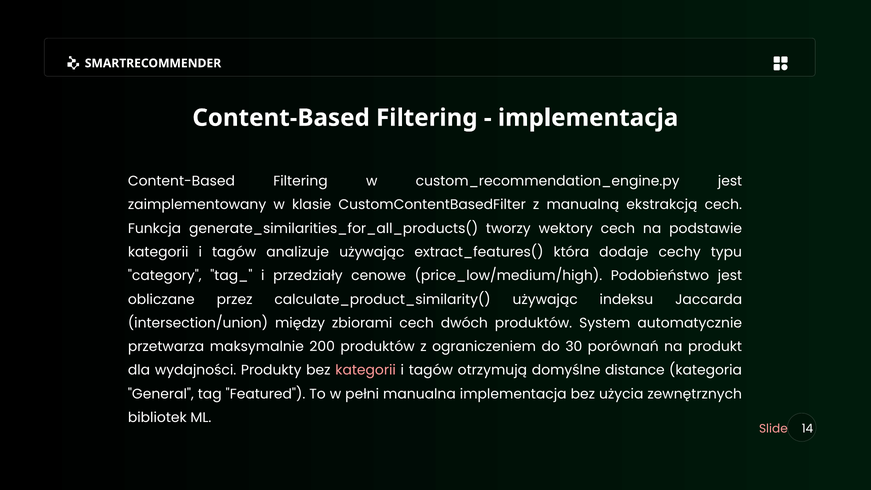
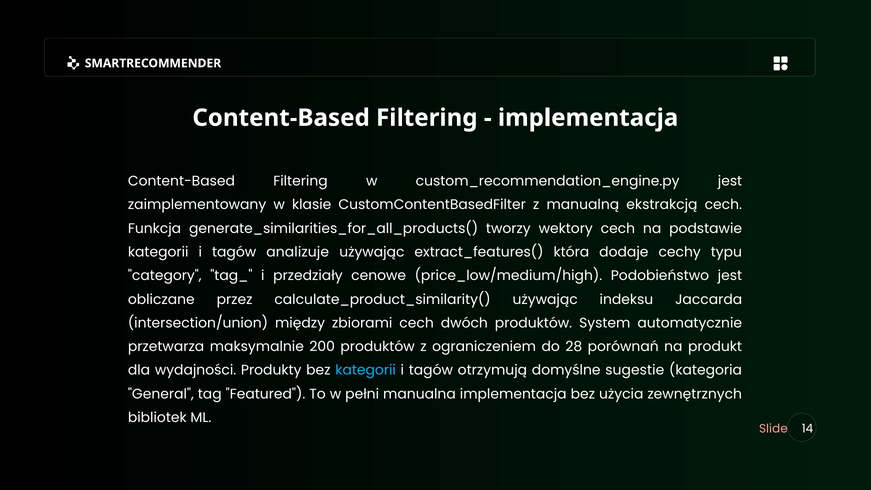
30: 30 -> 28 (574, 347)
kategorii colour: pink -> light blue (366, 370)
distance: distance -> sugestie (635, 370)
